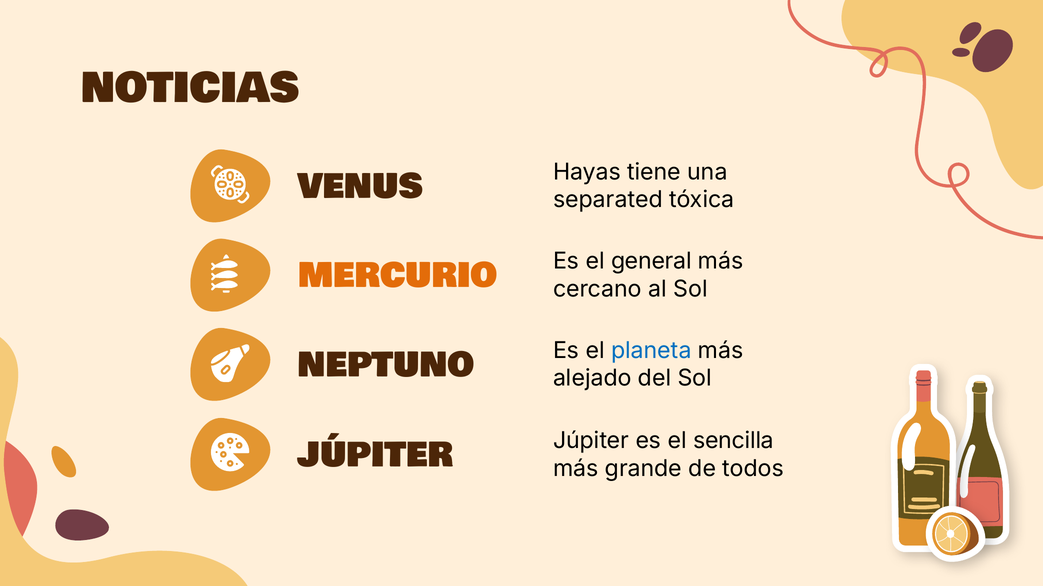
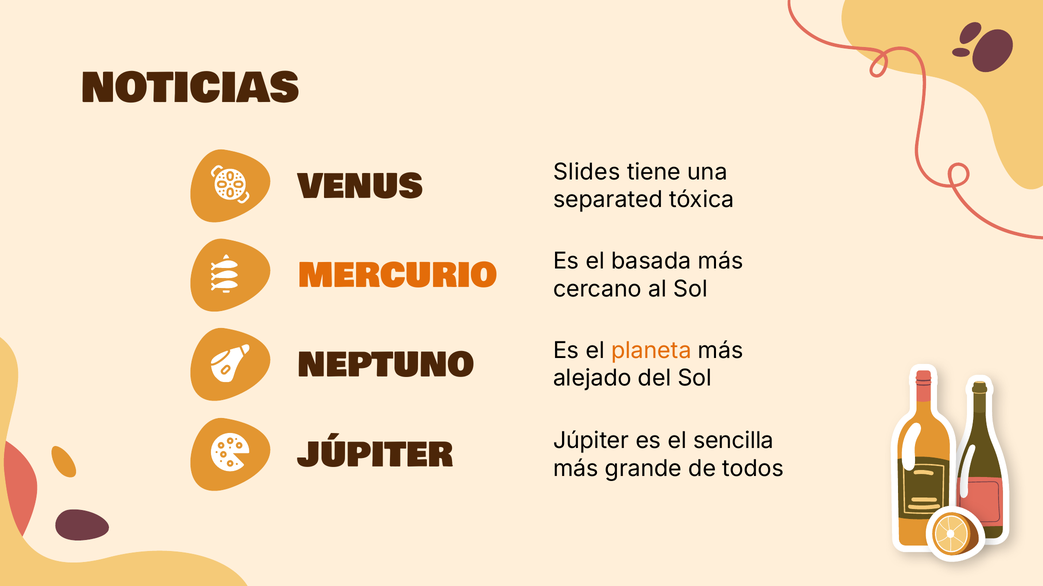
Hayas: Hayas -> Slides (587, 172)
general: general -> basada (651, 262)
planeta colour: blue -> orange (651, 351)
